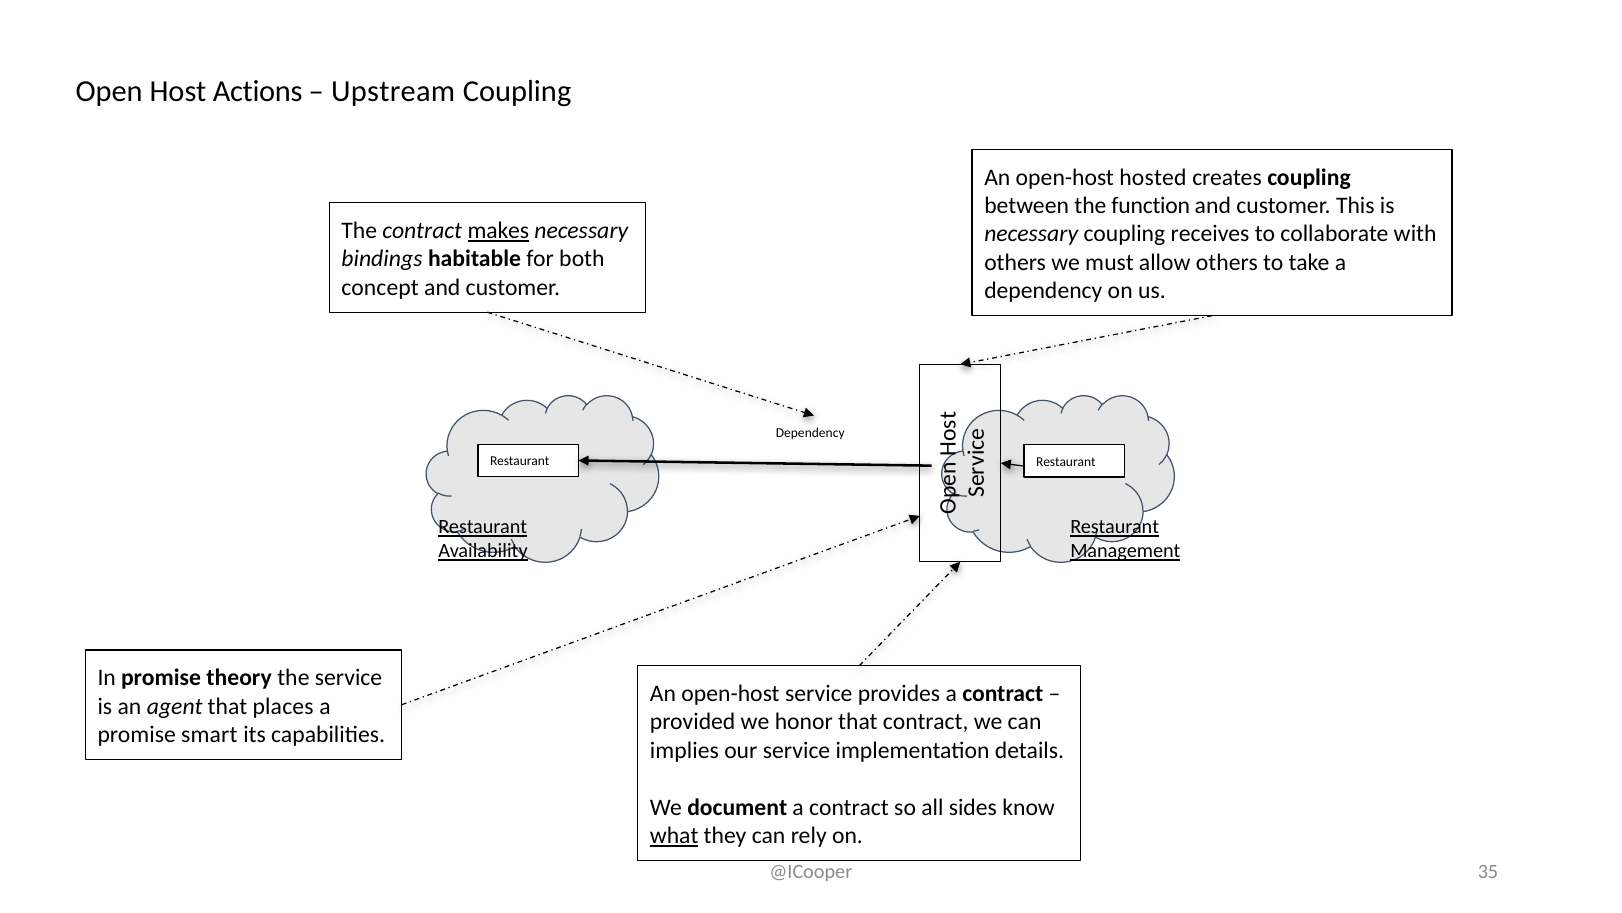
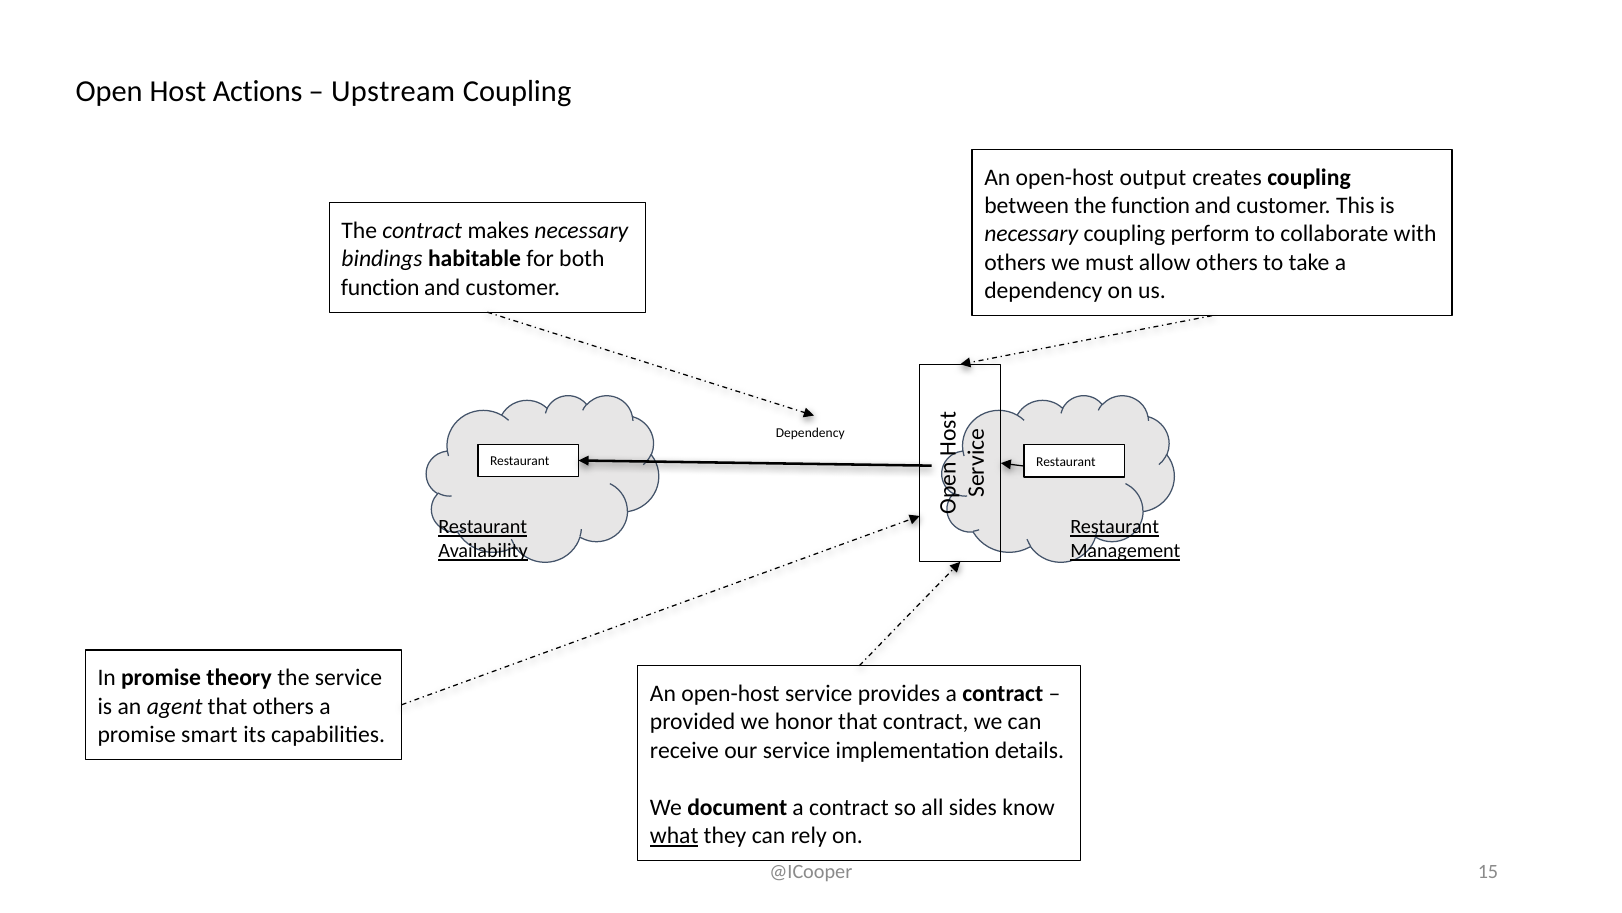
hosted: hosted -> output (1153, 177)
makes underline: present -> none (498, 230)
receives: receives -> perform (1210, 234)
concept: concept -> function (380, 287)
that places: places -> others (283, 706)
implies: implies -> receive (684, 750)
35: 35 -> 15 (1488, 871)
